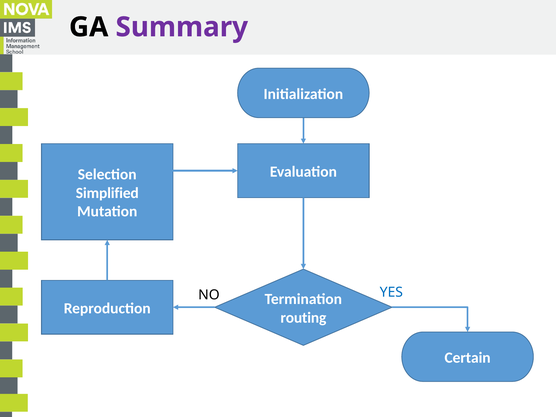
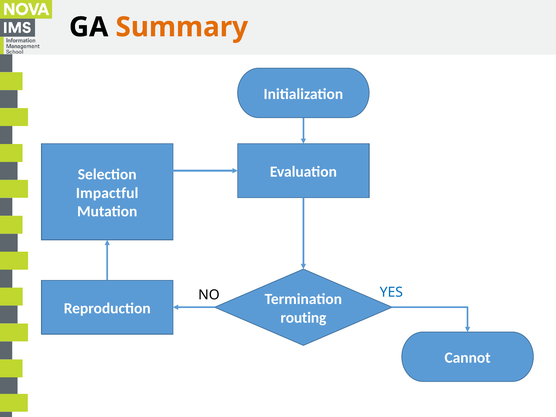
Summary colour: purple -> orange (182, 27)
Simplified: Simplified -> Impactful (107, 193)
Certain: Certain -> Cannot (468, 358)
